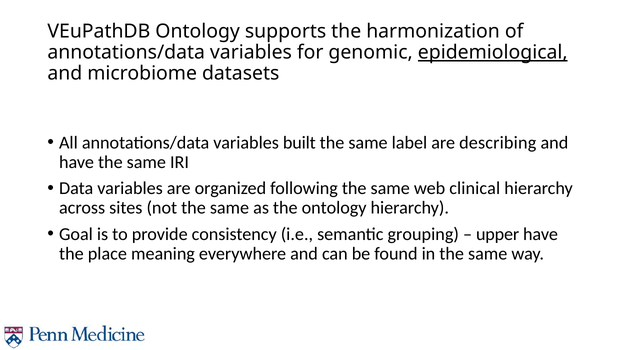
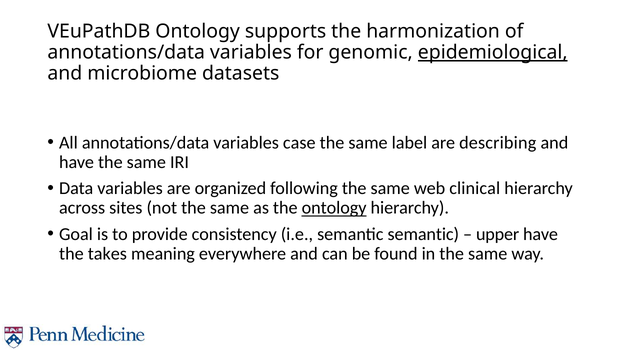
built: built -> case (299, 143)
ontology underline: none -> present (334, 208)
semantic grouping: grouping -> semantic (423, 234)
place: place -> takes (107, 254)
